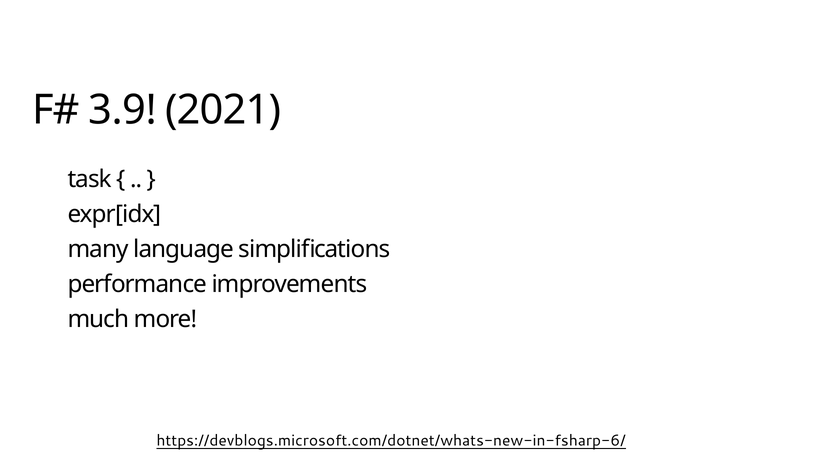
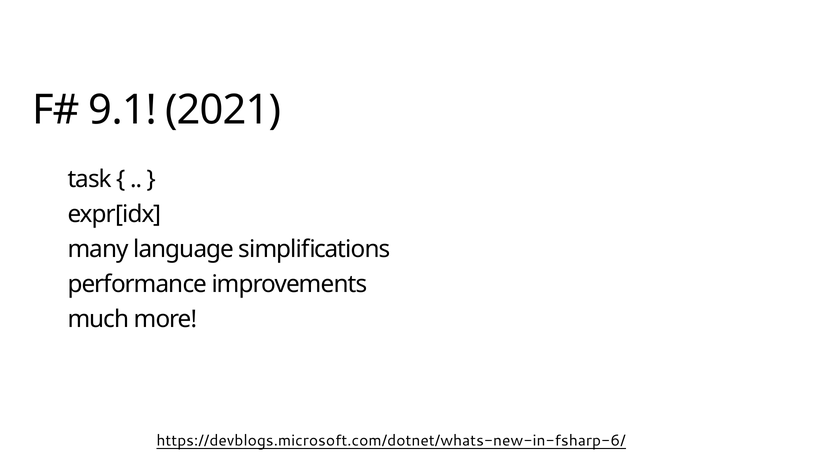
3.9: 3.9 -> 9.1 (123, 110)
